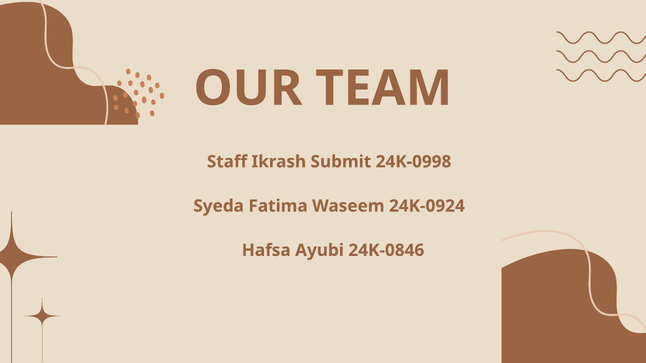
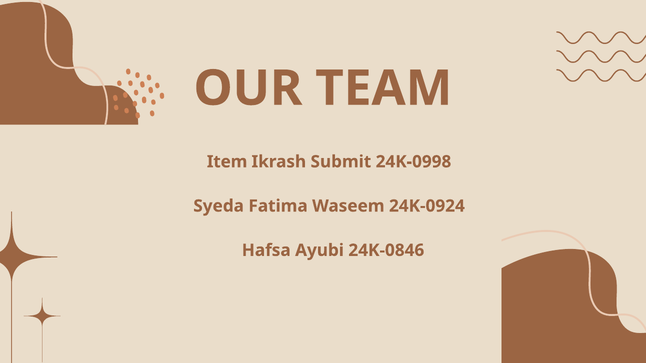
Staff: Staff -> Item (227, 162)
